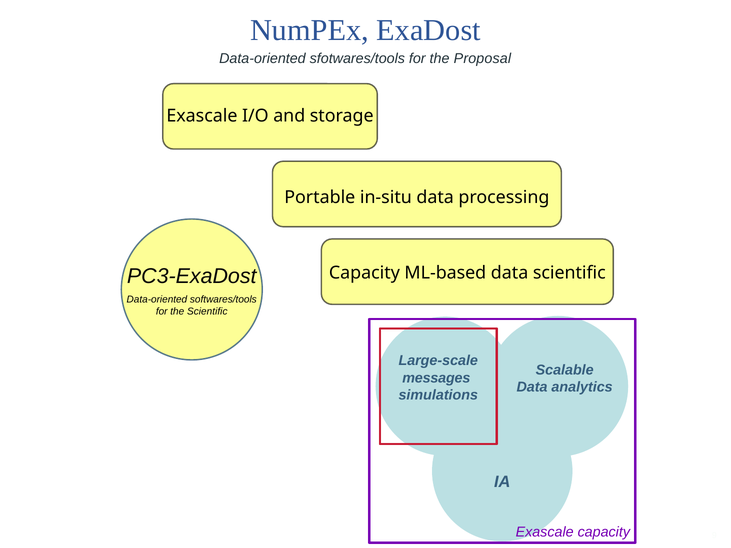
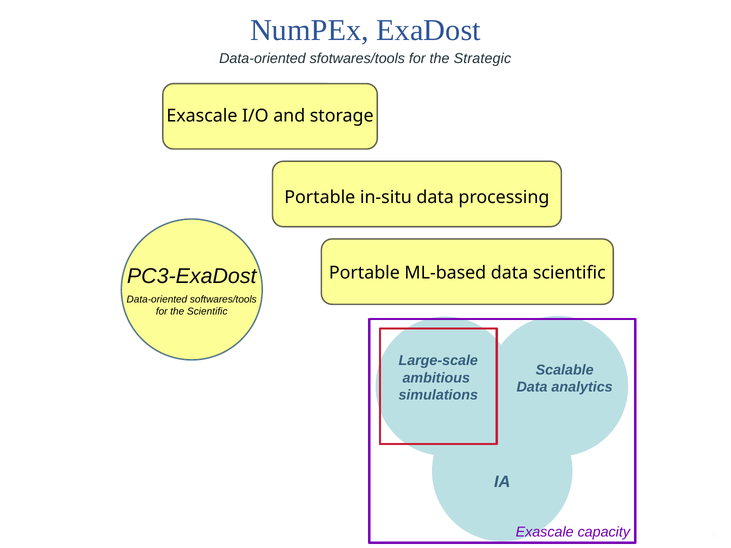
Proposal: Proposal -> Strategic (482, 59)
Capacity: Capacity -> Portable (364, 273)
messages: messages -> ambitious (436, 378)
